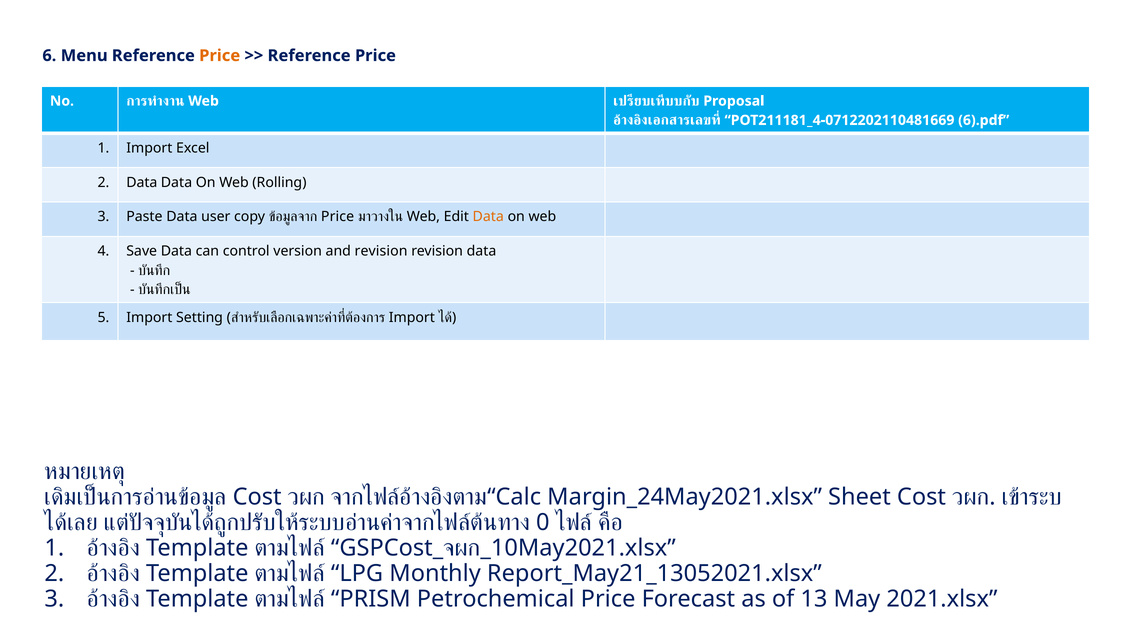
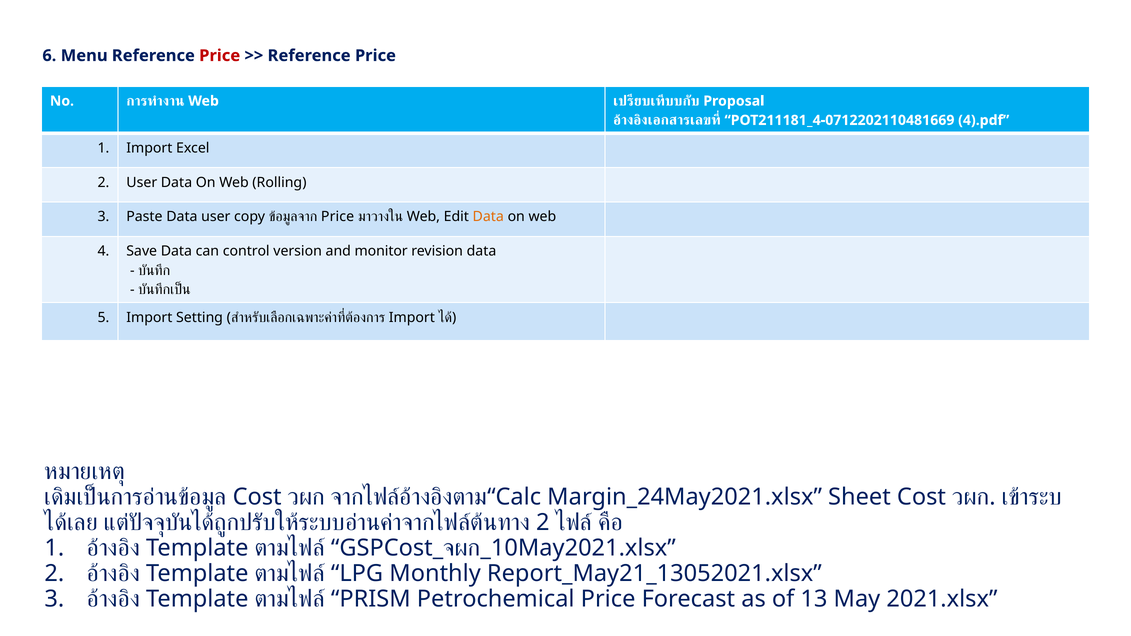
Price colour: orange -> red (220, 56)
6).pdf: 6).pdf -> 4).pdf (984, 120)
2 Data: Data -> User (142, 182)
and revision: revision -> monitor (381, 251)
0: 0 -> 2 (543, 523)
